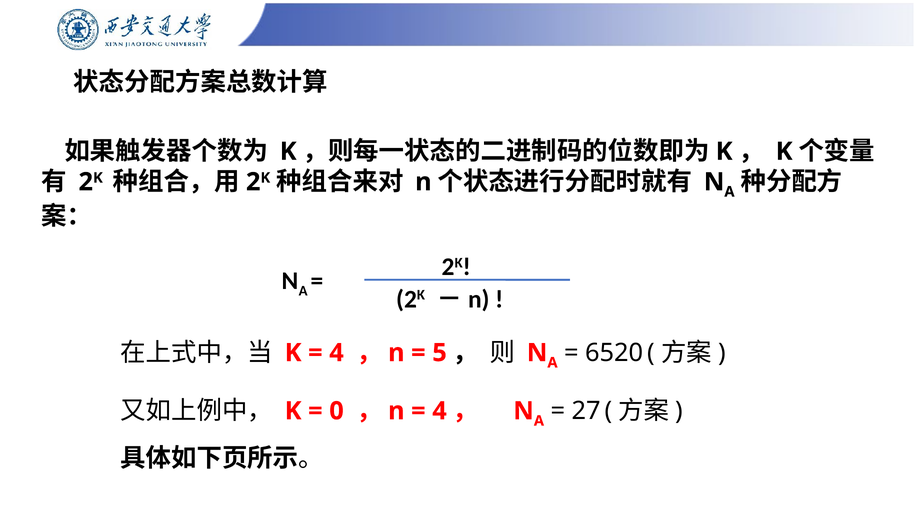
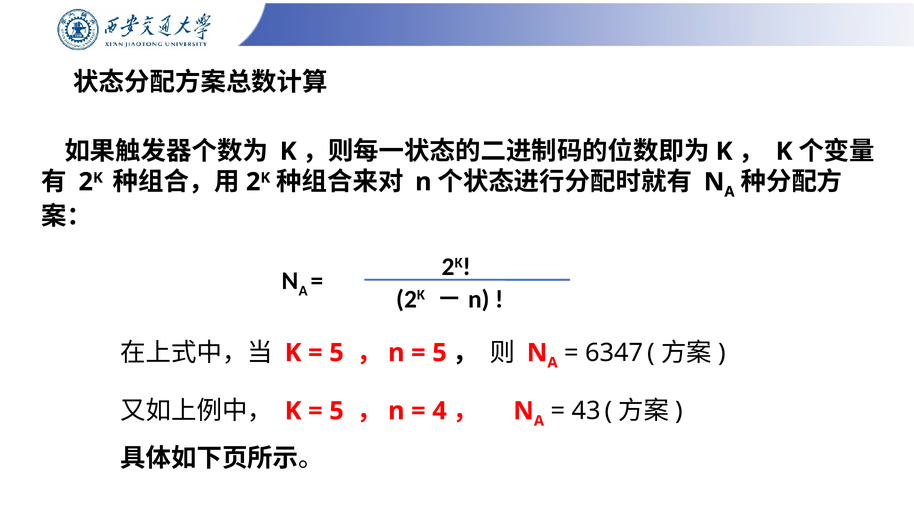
4: 4 -> 5 (337, 353)
6520: 6520 -> 6347 (614, 353)
0: 0 -> 5 (337, 411)
27: 27 -> 43 (586, 411)
